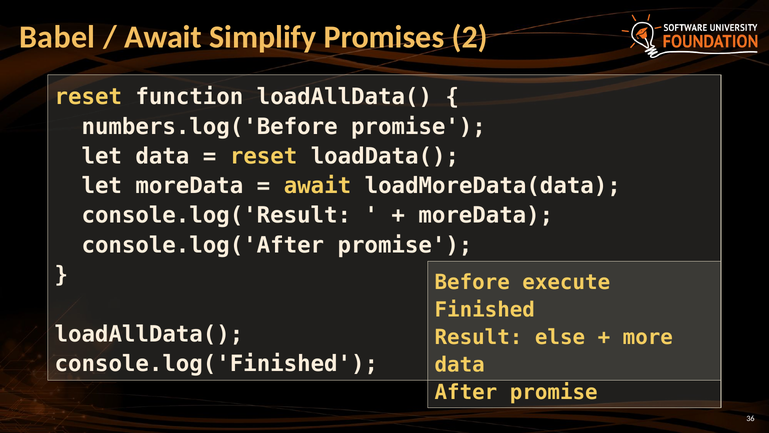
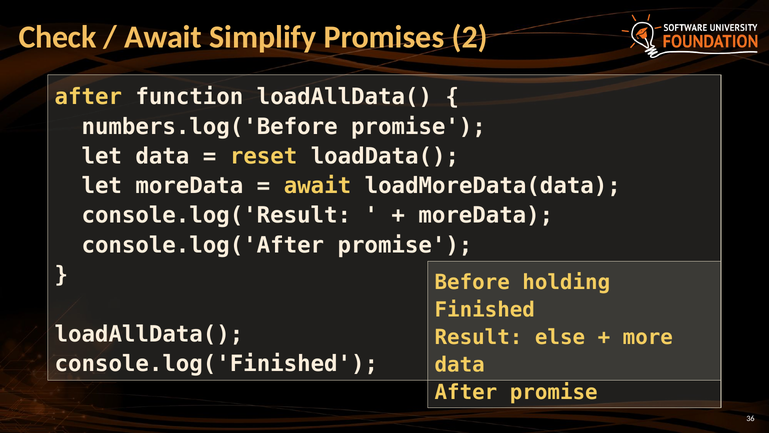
Babel: Babel -> Check (58, 37)
reset: reset -> after (88, 97)
execute: execute -> holding (566, 282)
